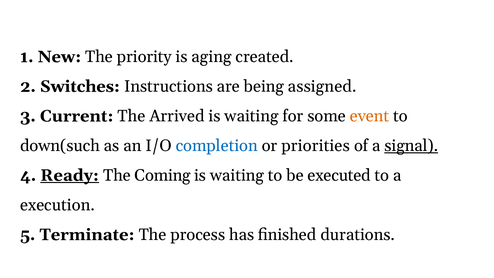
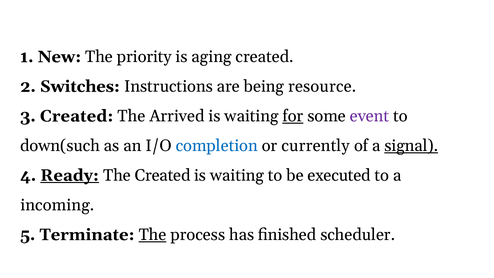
assigned: assigned -> resource (322, 86)
3 Current: Current -> Created (77, 116)
for underline: none -> present (293, 116)
event colour: orange -> purple (370, 116)
priorities: priorities -> currently (316, 146)
The Coming: Coming -> Created (163, 175)
execution: execution -> incoming (57, 205)
The underline: none -> present (153, 235)
durations: durations -> scheduler (358, 235)
